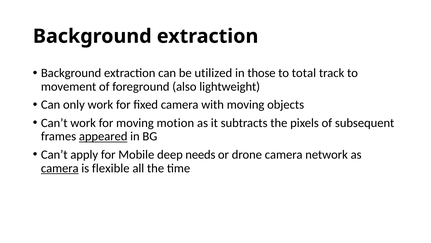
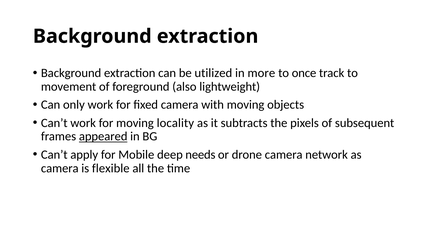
those: those -> more (261, 73)
total: total -> once (304, 73)
motion: motion -> locality (175, 123)
camera underline: present -> none (60, 168)
